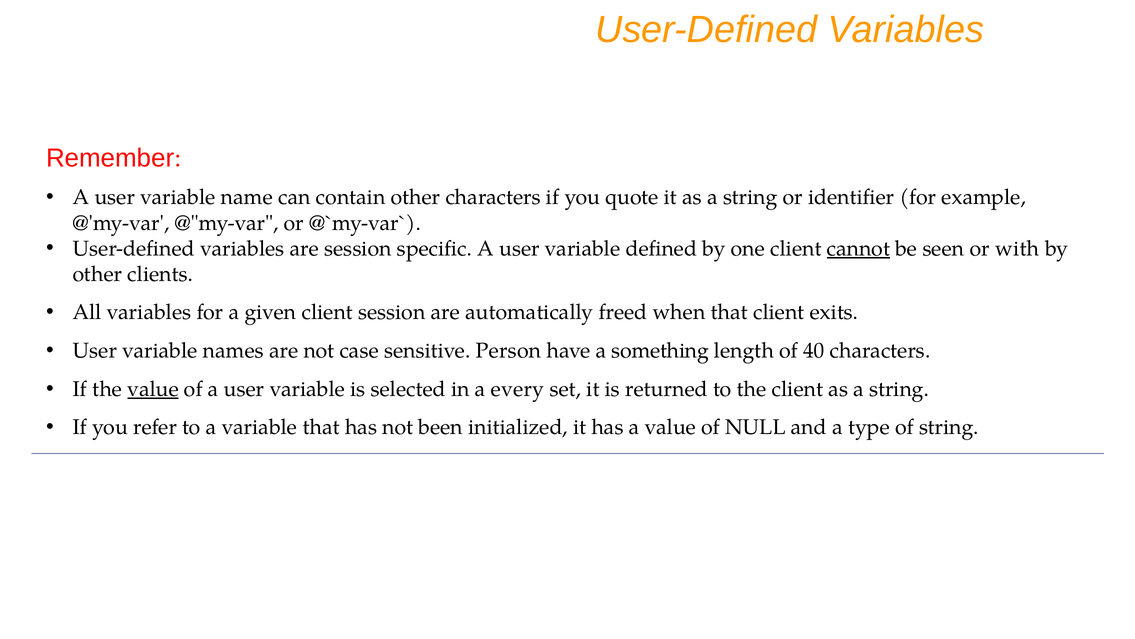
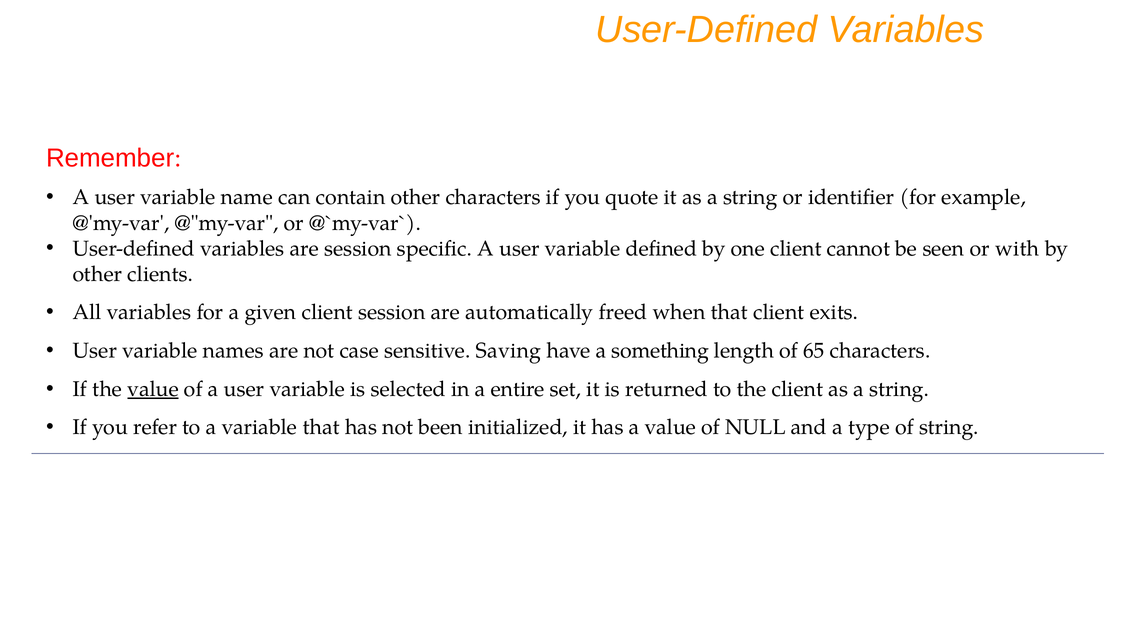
cannot underline: present -> none (858, 248)
Person: Person -> Saving (508, 350)
40: 40 -> 65 (814, 350)
every: every -> entire (518, 389)
